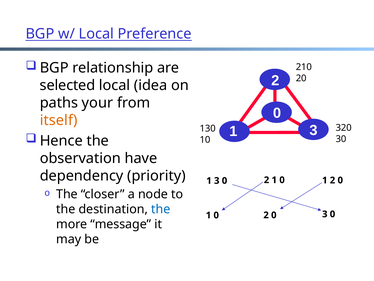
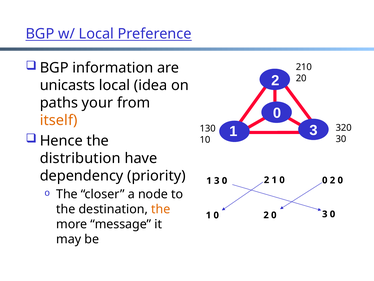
relationship: relationship -> information (113, 68)
selected: selected -> unicasts (67, 85)
observation: observation -> distribution (80, 158)
1 3 0 1: 1 -> 0 (325, 180)
the colour: blue -> orange (161, 209)
